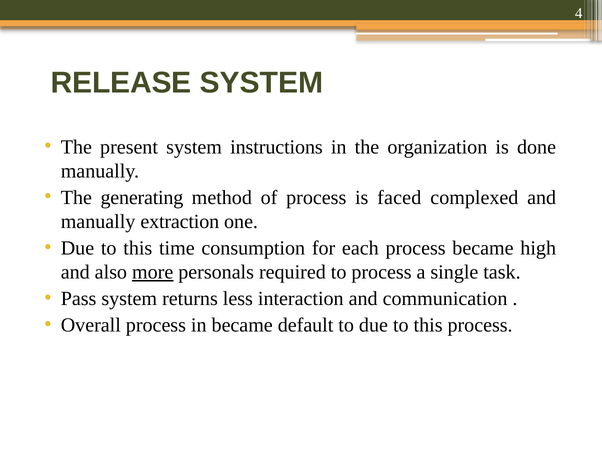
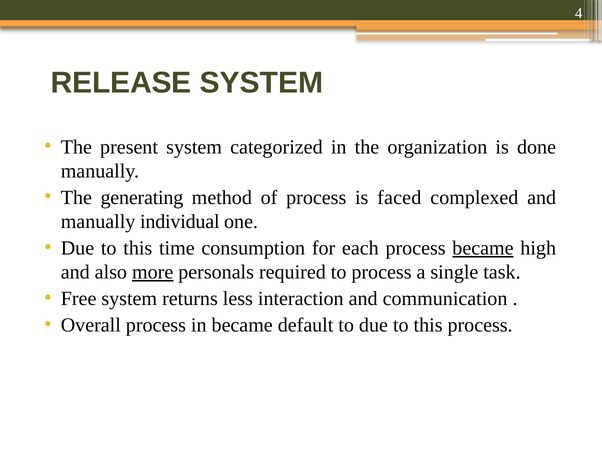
instructions: instructions -> categorized (276, 147)
extraction: extraction -> individual (180, 222)
became underline: none -> present (483, 248)
Pass: Pass -> Free (79, 299)
